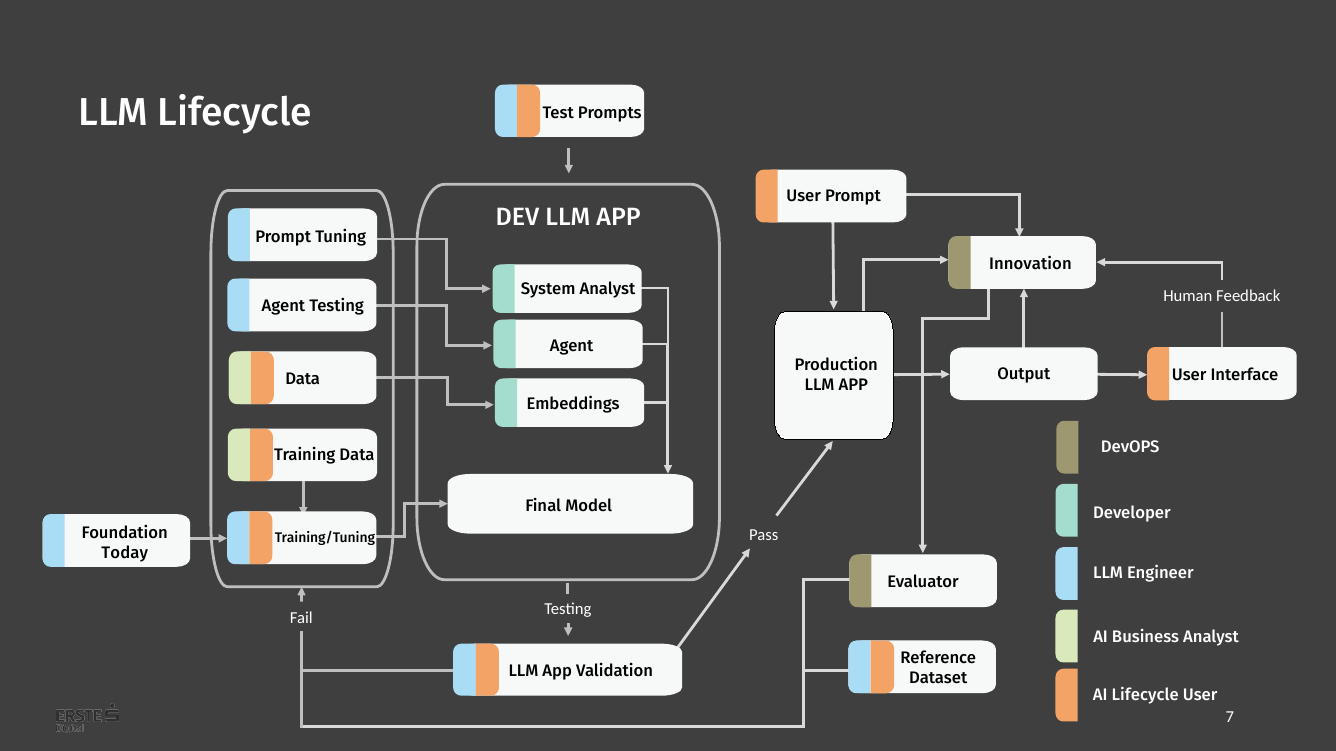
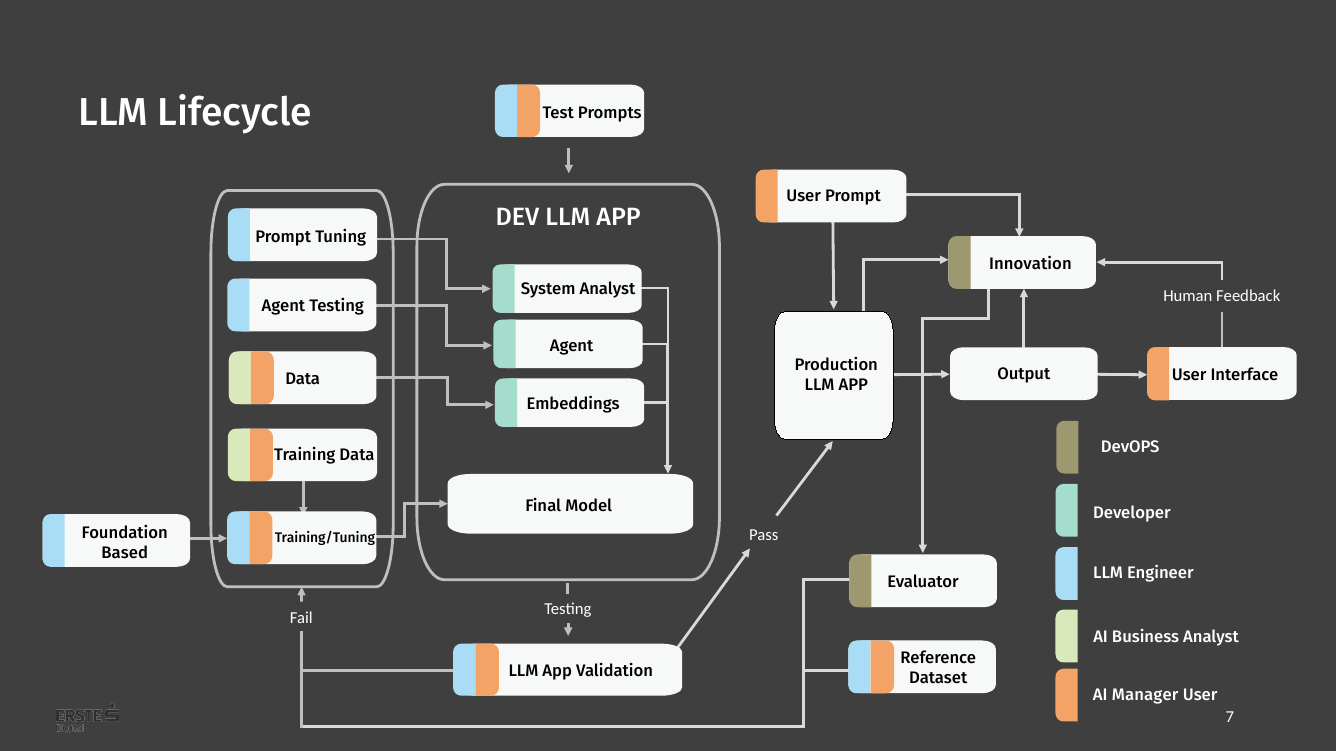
Today: Today -> Based (125, 553)
AI Lifecycle: Lifecycle -> Manager (1145, 695)
